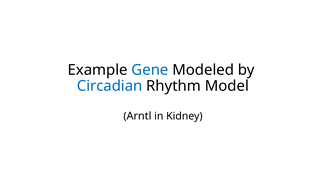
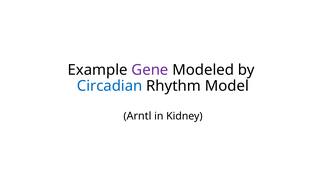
Gene colour: blue -> purple (150, 70)
